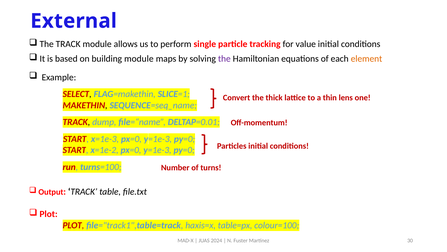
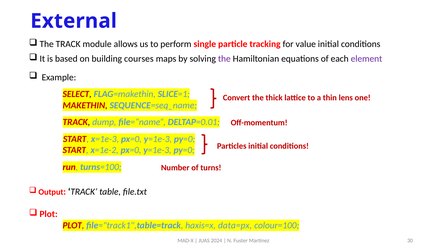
building module: module -> courses (139, 59)
element colour: orange -> purple (366, 59)
table=px: table=px -> data=px (235, 225)
